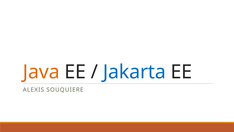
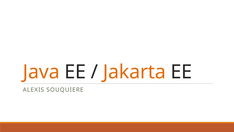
Jakarta colour: blue -> orange (134, 72)
